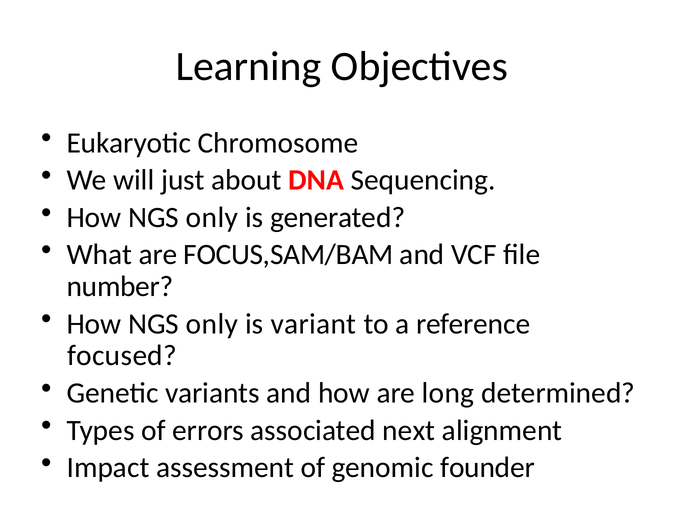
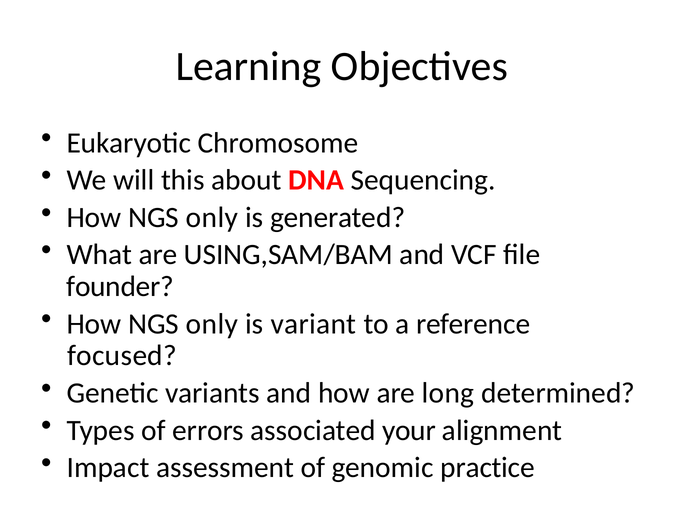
just: just -> this (183, 180)
FOCUS,SAM/BAM: FOCUS,SAM/BAM -> USING,SAM/BAM (288, 255)
number: number -> founder (120, 287)
next: next -> your (409, 430)
founder: founder -> practice (488, 468)
